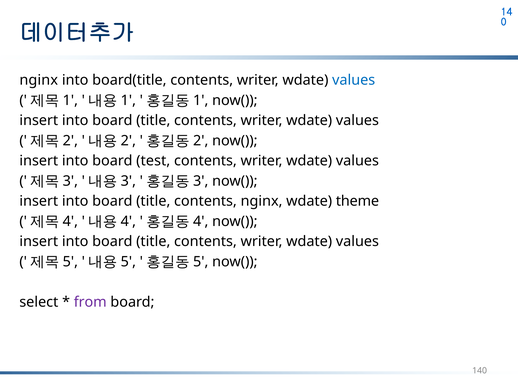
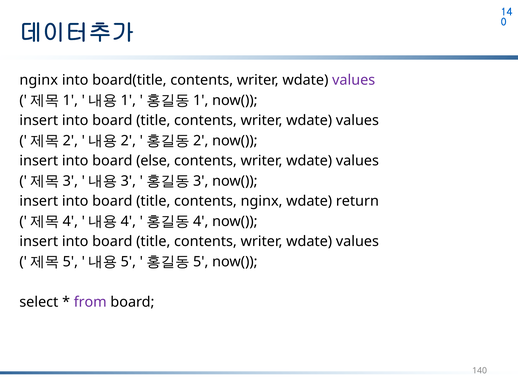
values colour: blue -> purple (354, 80)
test: test -> else (153, 161)
theme: theme -> return (357, 201)
